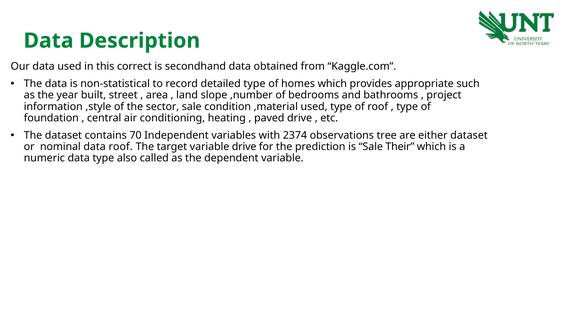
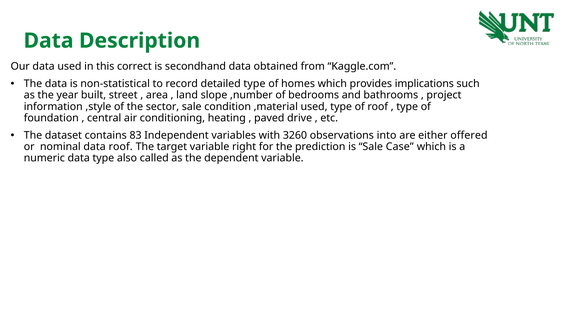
appropriate: appropriate -> implications (424, 84)
70: 70 -> 83 (136, 135)
2374: 2374 -> 3260 (295, 135)
tree: tree -> into (387, 135)
either dataset: dataset -> offered (469, 135)
variable drive: drive -> right (244, 147)
Their: Their -> Case (400, 147)
